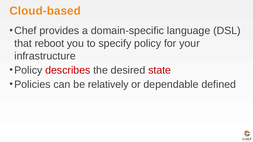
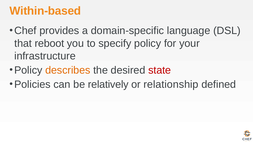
Cloud-based: Cloud-based -> Within-based (45, 11)
describes colour: red -> orange (68, 70)
dependable: dependable -> relationship (171, 85)
